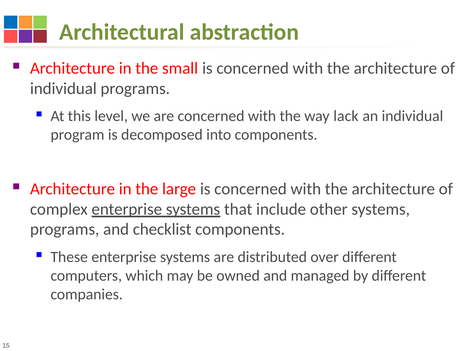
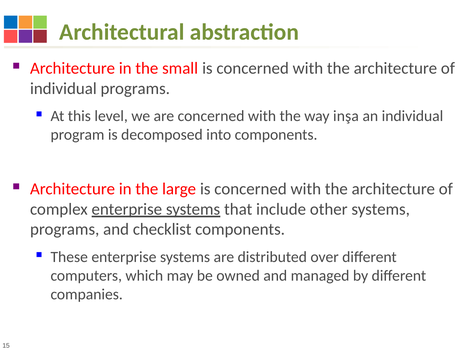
lack: lack -> inşa (346, 116)
